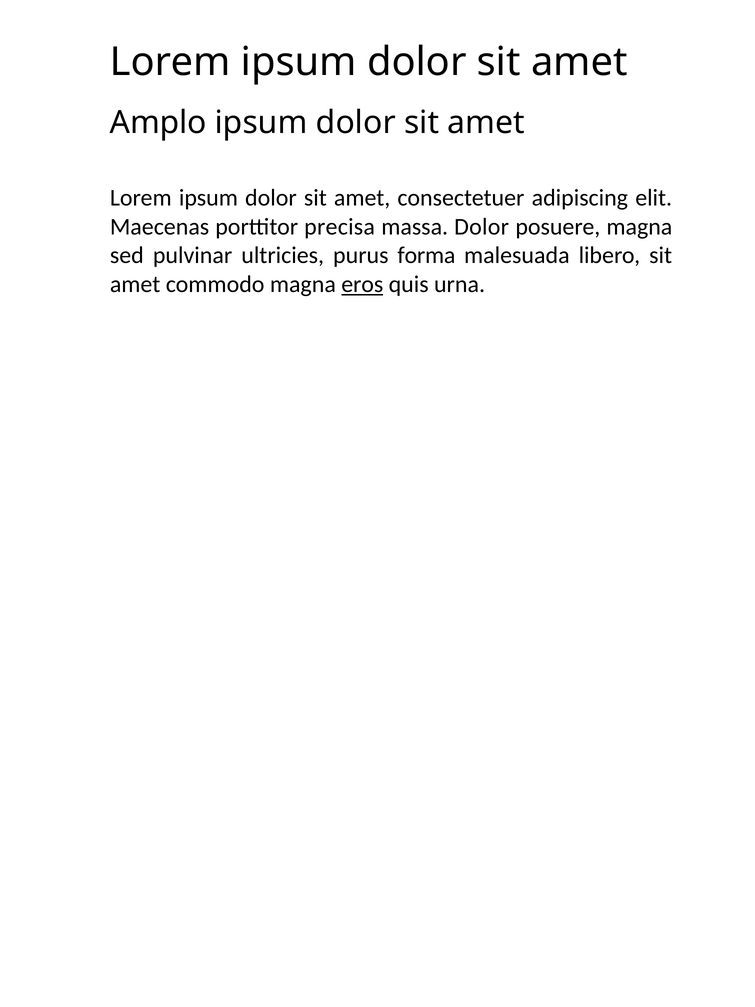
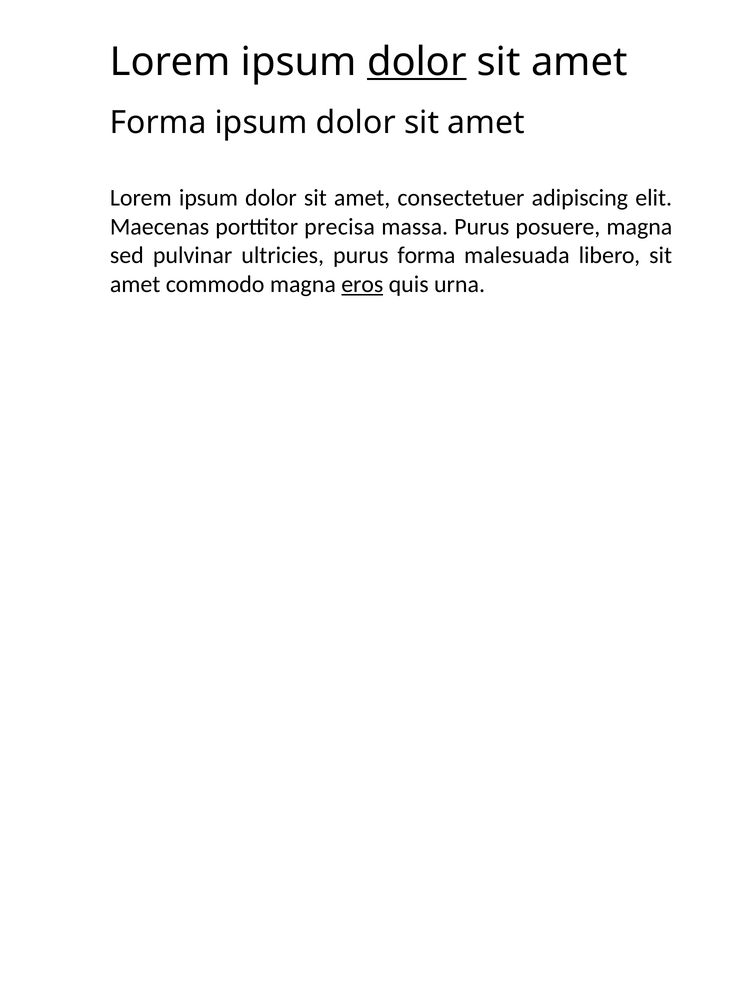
dolor underline: none -> present (417, 62)
Amplo: Amplo -> Forma (158, 123)
massa Dolor: Dolor -> Purus (482, 227)
